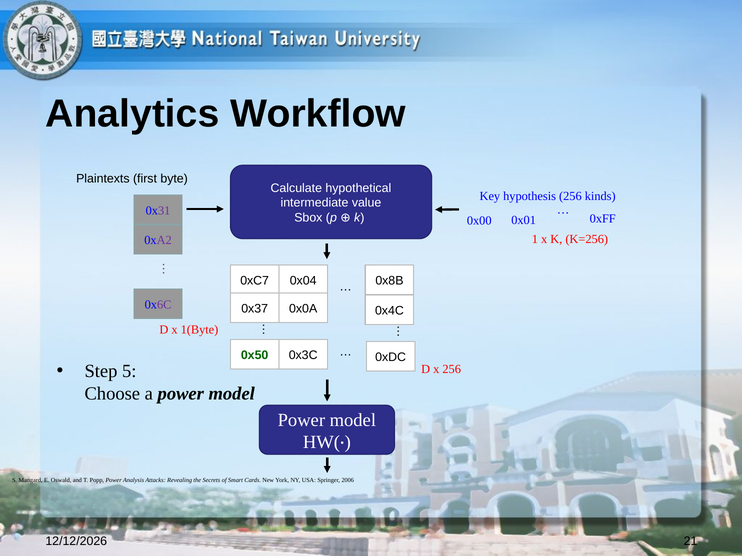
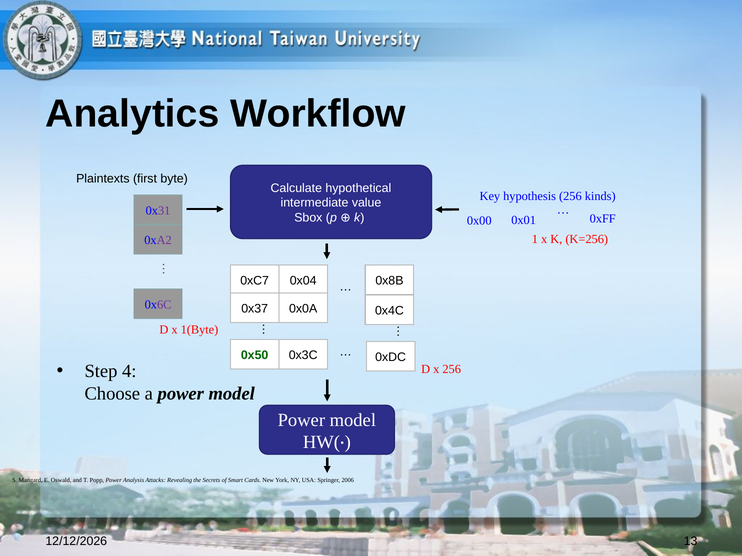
5: 5 -> 4 (129, 372)
21: 21 -> 13 (691, 541)
